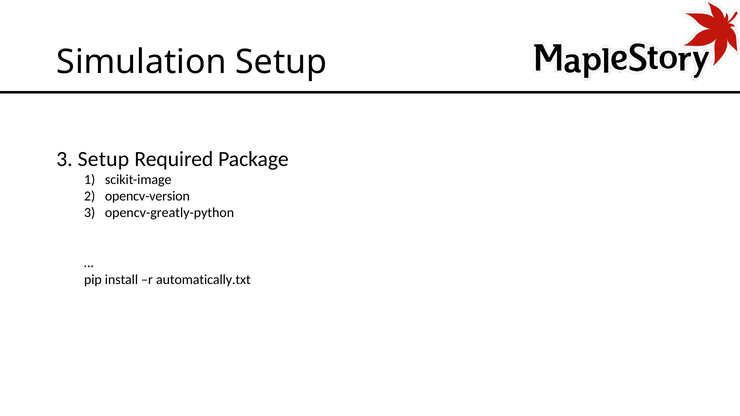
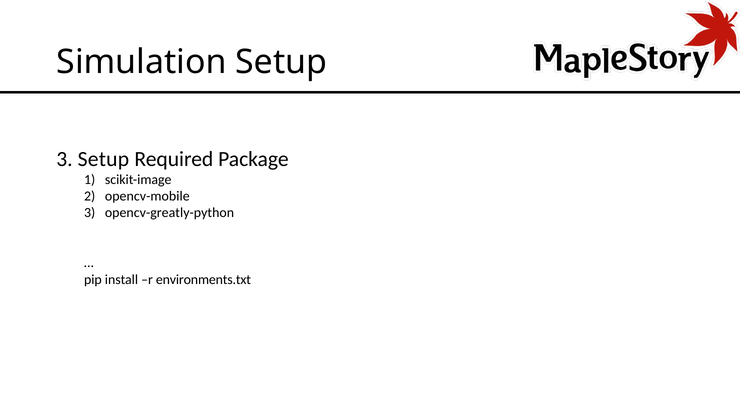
opencv-version: opencv-version -> opencv-mobile (147, 196)
automatically.txt: automatically.txt -> environments.txt (203, 280)
